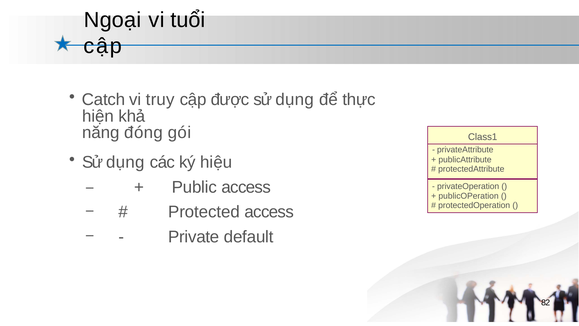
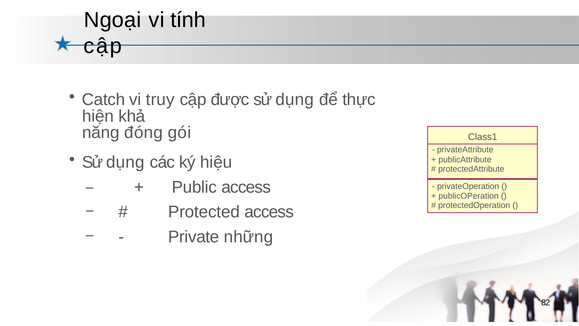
tuổi: tuổi -> tính (188, 20)
default: default -> những (249, 237)
